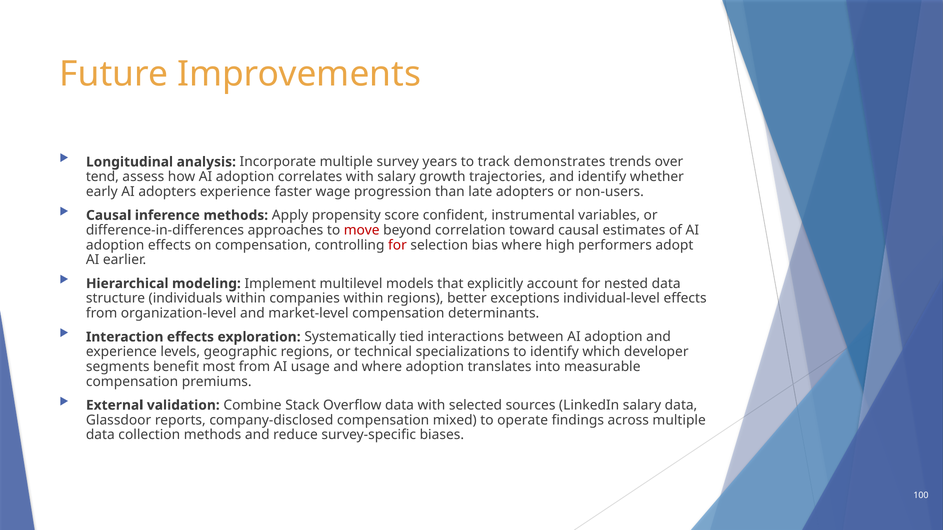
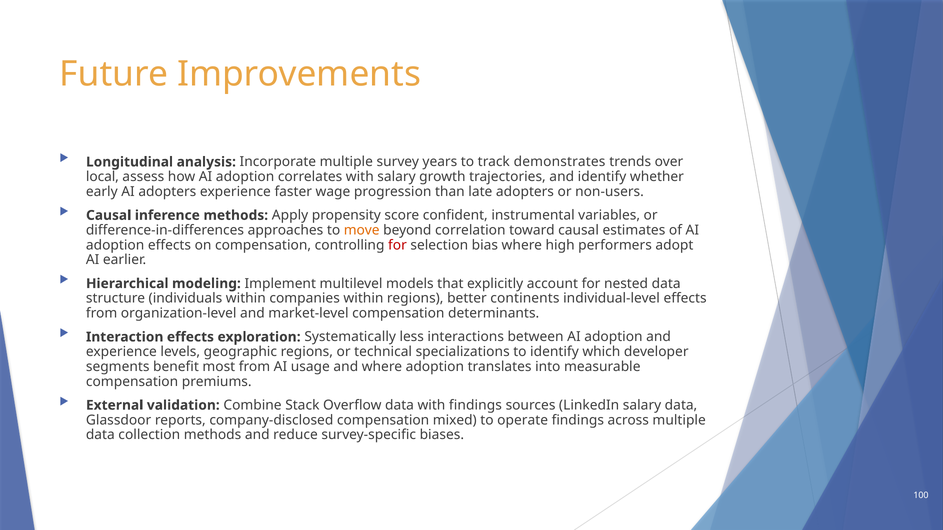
tend: tend -> local (102, 177)
move colour: red -> orange (362, 230)
exceptions: exceptions -> continents (525, 299)
tied: tied -> less (412, 337)
with selected: selected -> findings (475, 406)
